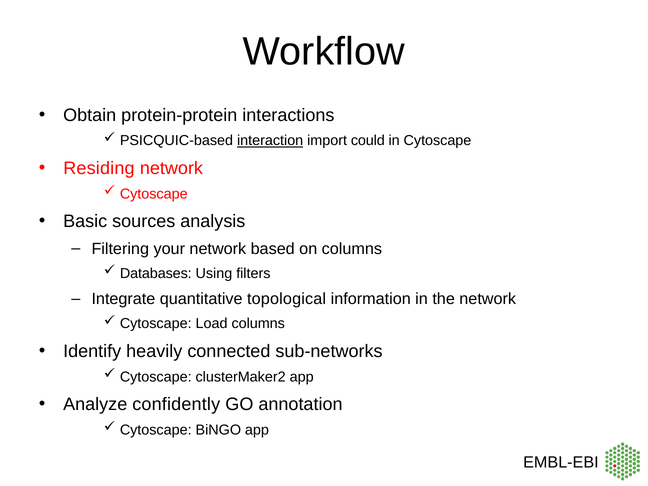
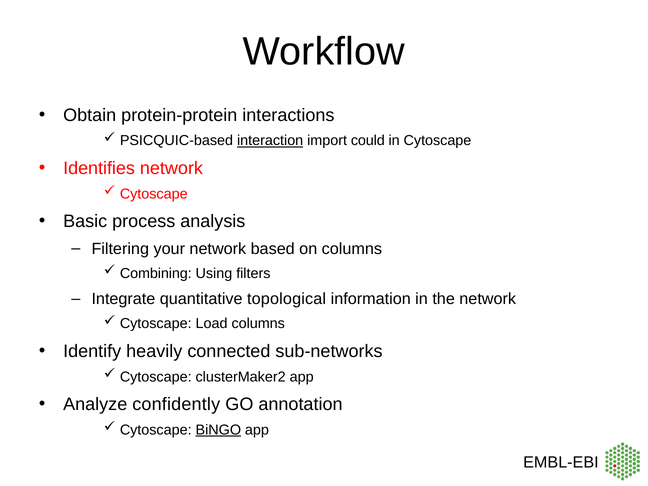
Residing: Residing -> Identifies (99, 168)
sources: sources -> process (144, 221)
Databases: Databases -> Combining (156, 273)
BiNGO underline: none -> present (218, 430)
